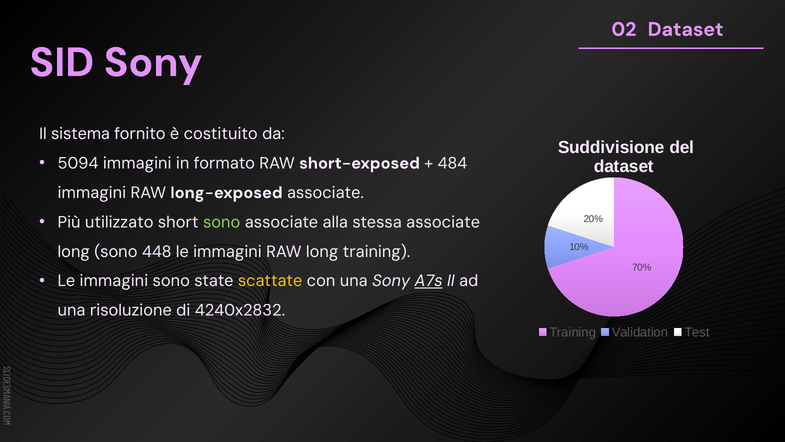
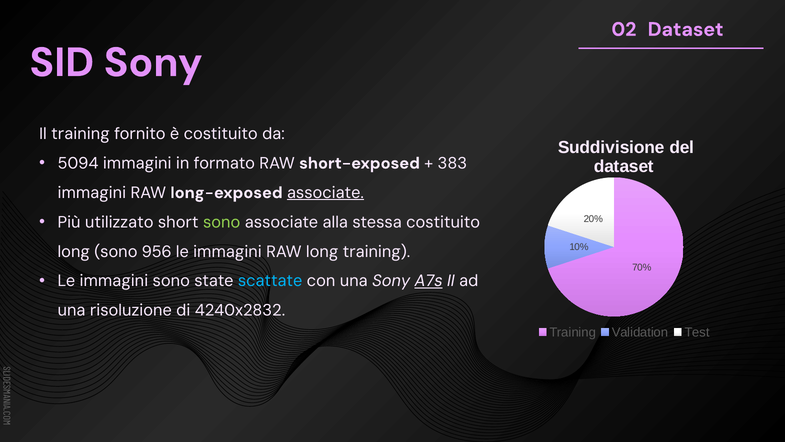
Il sistema: sistema -> training (80, 134)
484: 484 -> 383 (452, 163)
associate underline: none -> present (325, 192)
stessa associate: associate -> costituito (443, 222)
448: 448 -> 956 (157, 251)
scattate colour: yellow -> light blue (270, 281)
